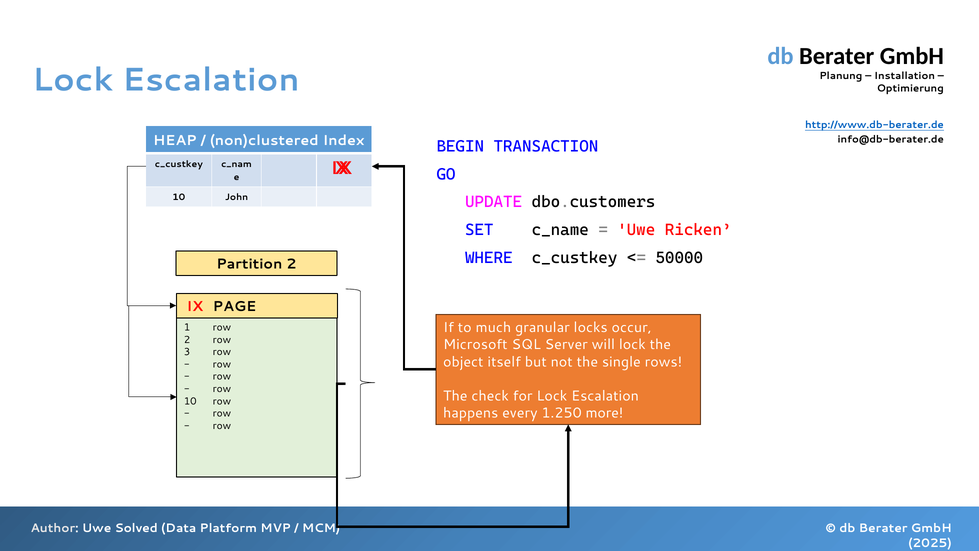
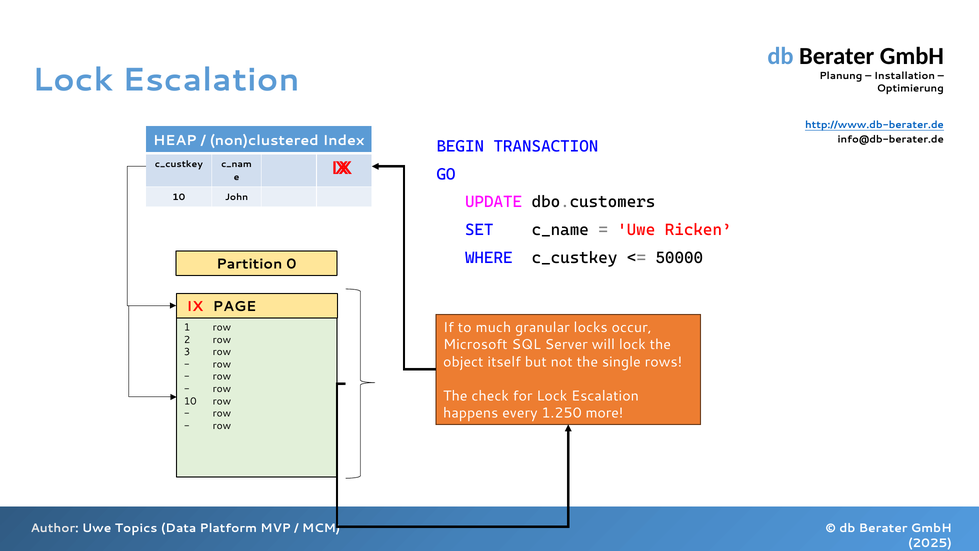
Partition 2: 2 -> 0 (291, 264)
Solved: Solved -> Topics (136, 528)
